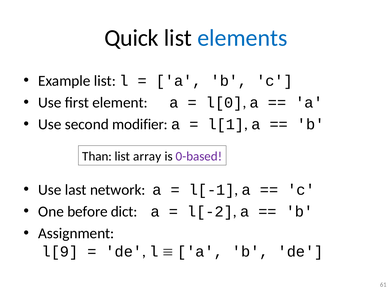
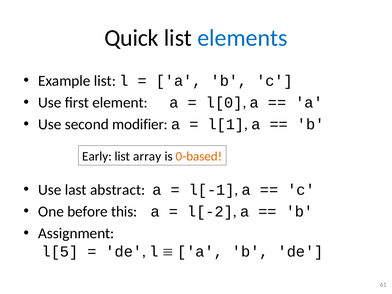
Than: Than -> Early (97, 156)
0-based colour: purple -> orange (199, 156)
network: network -> abstract (118, 190)
dict: dict -> this (124, 212)
l[9: l[9 -> l[5 (60, 252)
